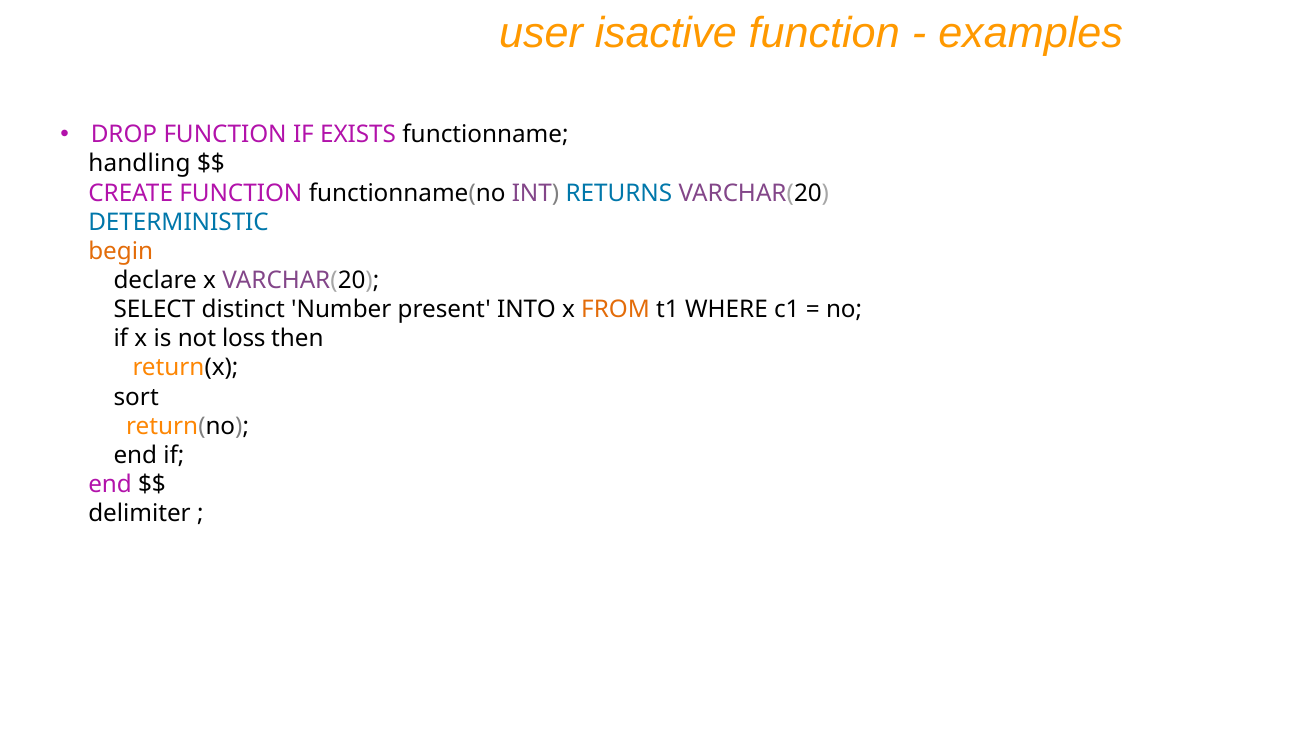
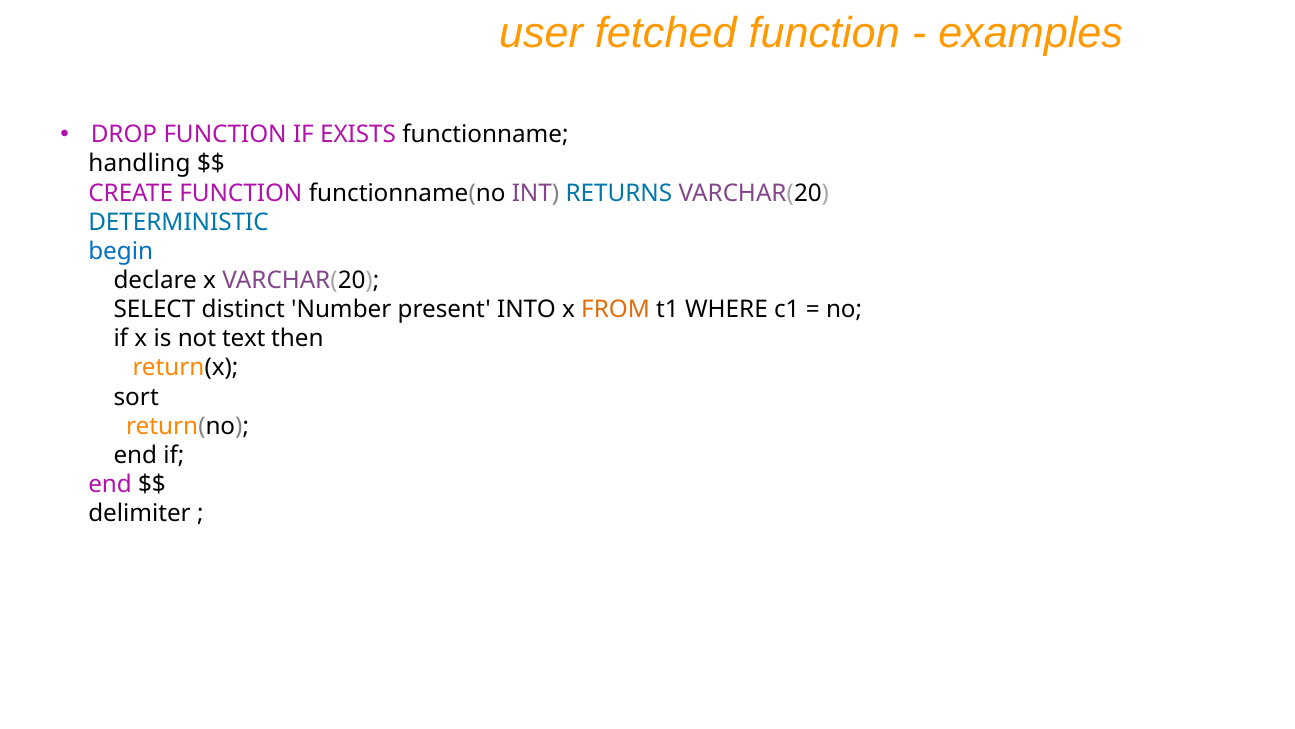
isactive: isactive -> fetched (666, 34)
begin colour: orange -> blue (121, 251)
loss: loss -> text (244, 339)
